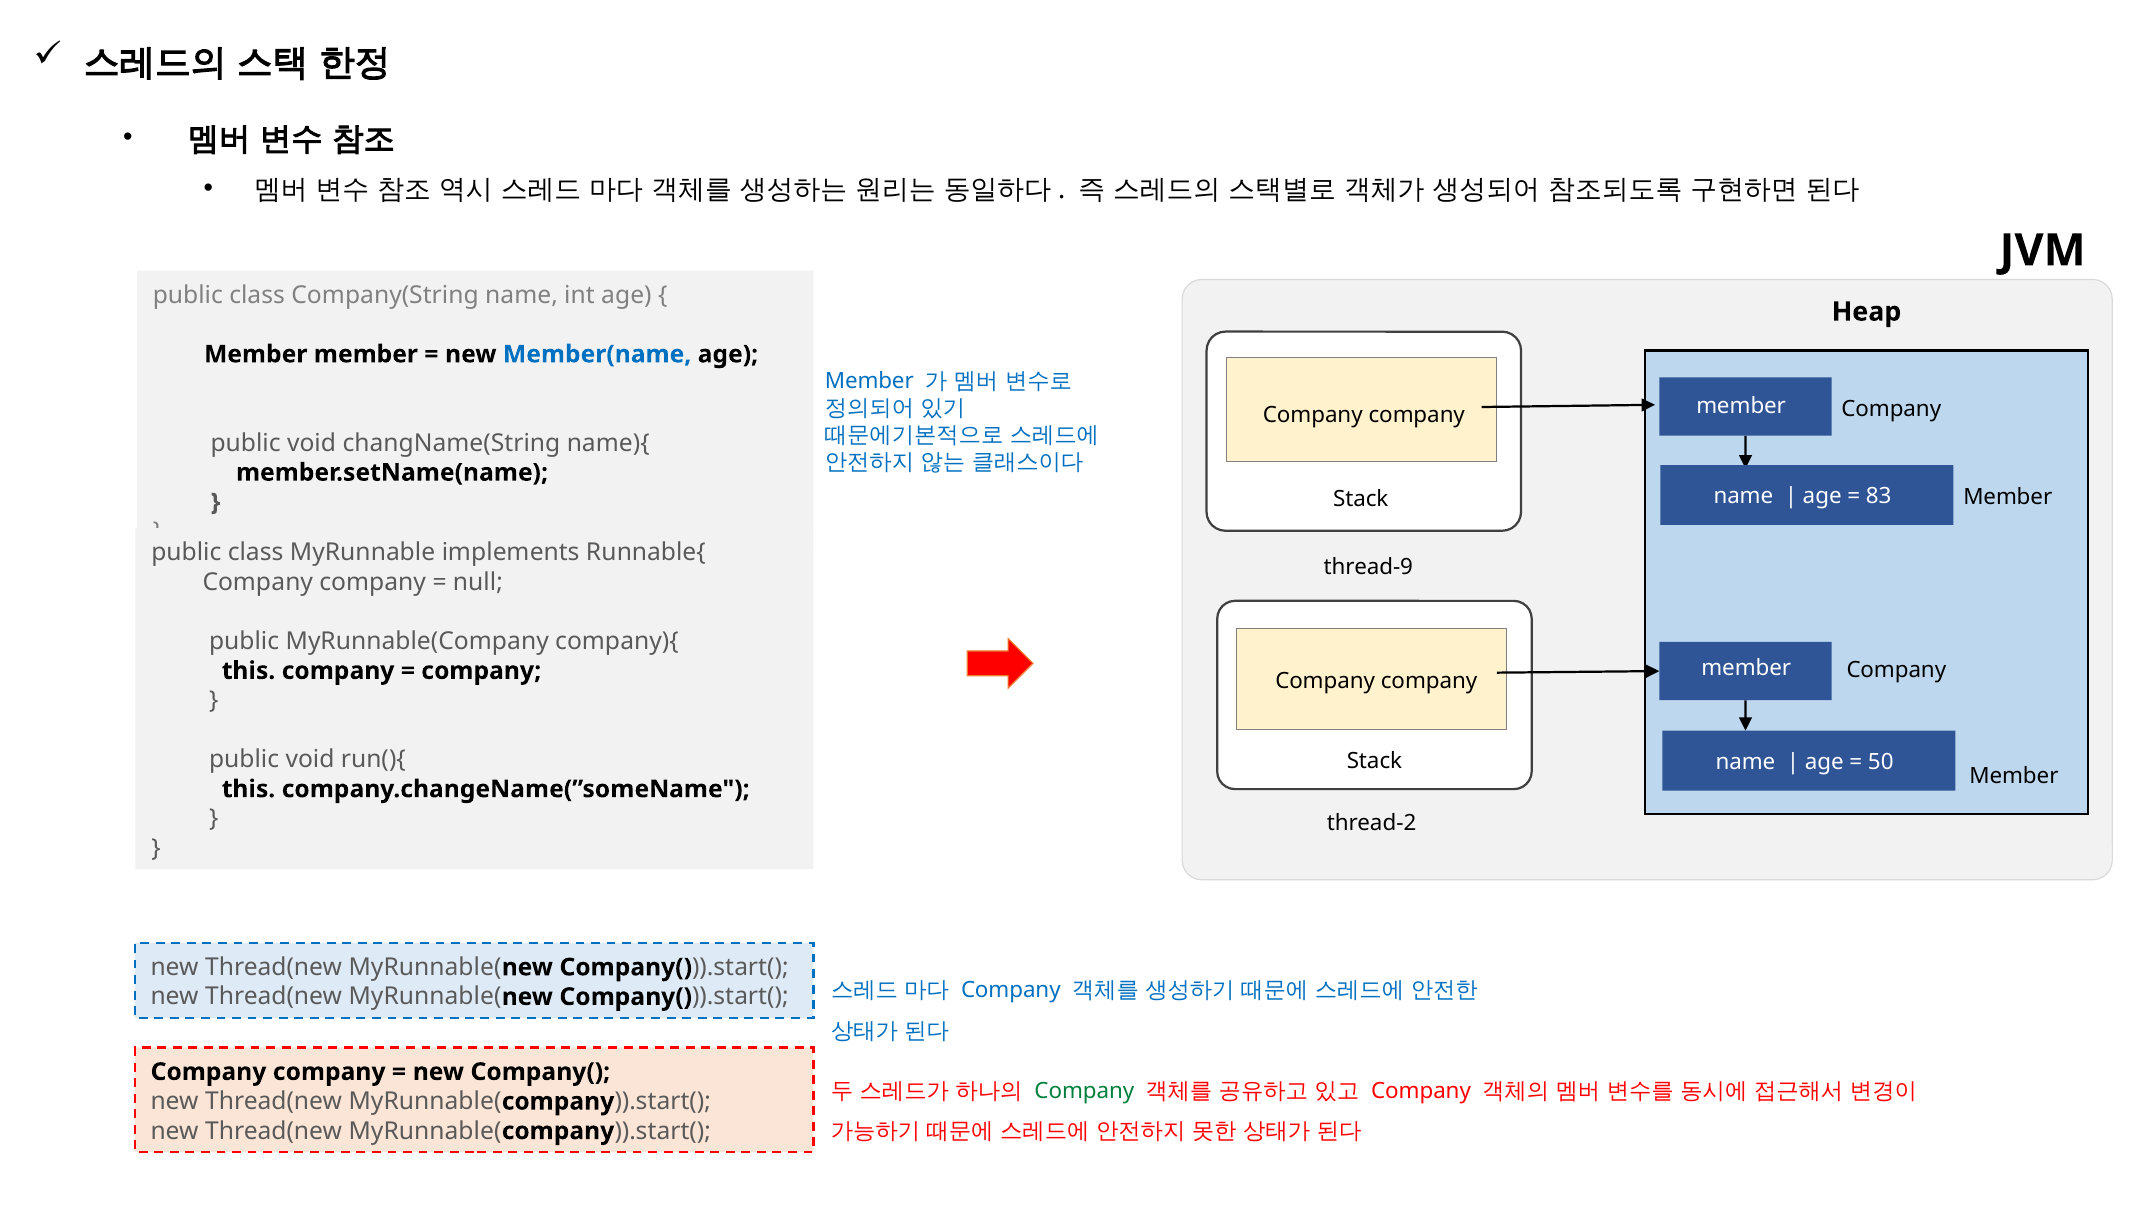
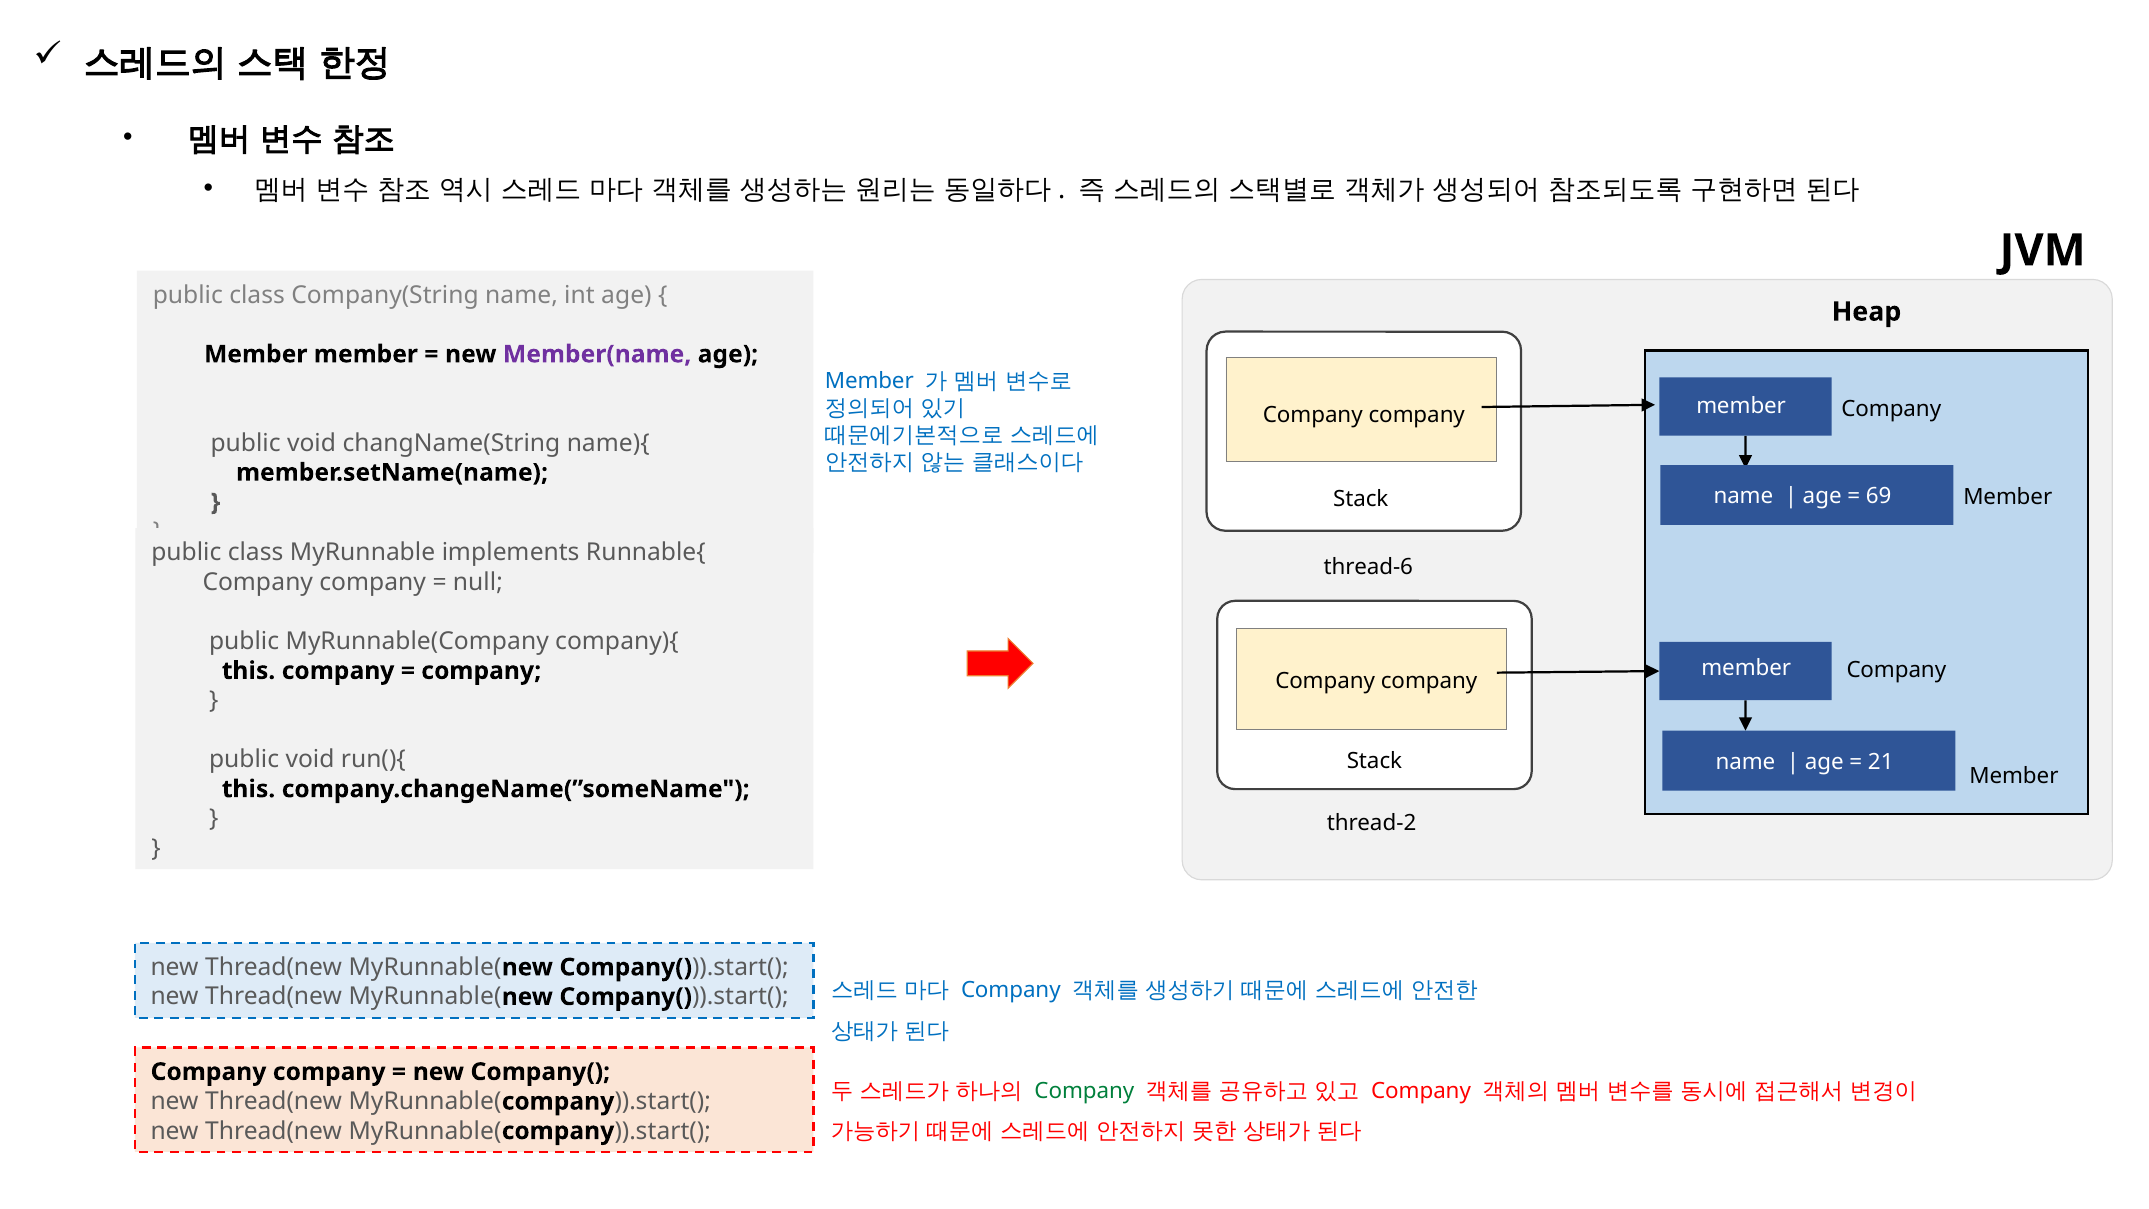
Member(name colour: blue -> purple (597, 354)
83: 83 -> 69 (1879, 496)
thread-9: thread-9 -> thread-6 (1368, 568)
50: 50 -> 21 (1881, 761)
